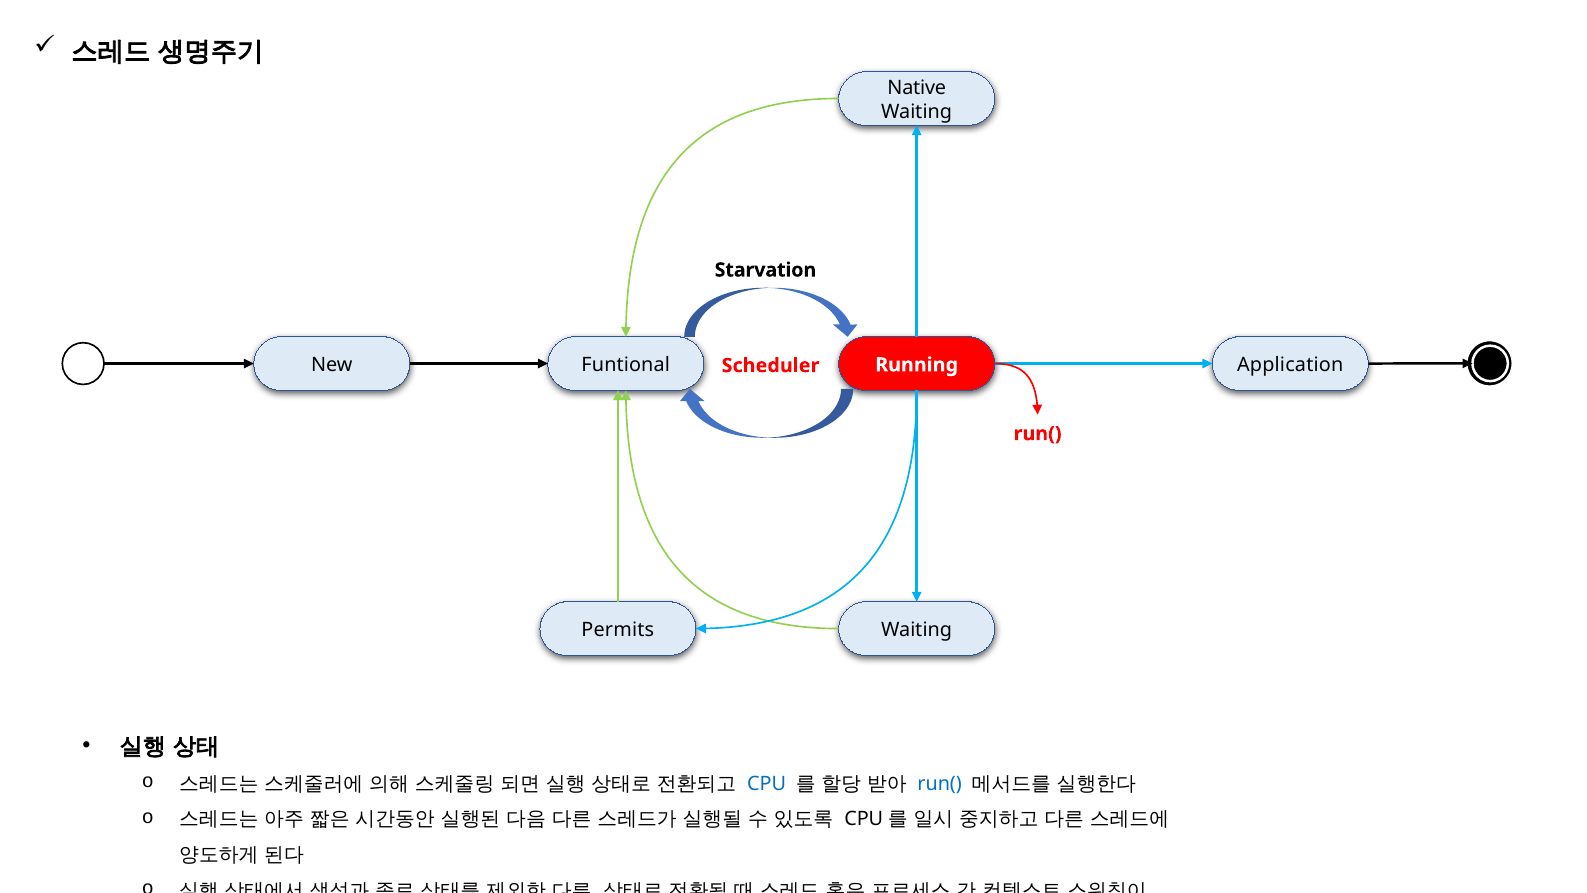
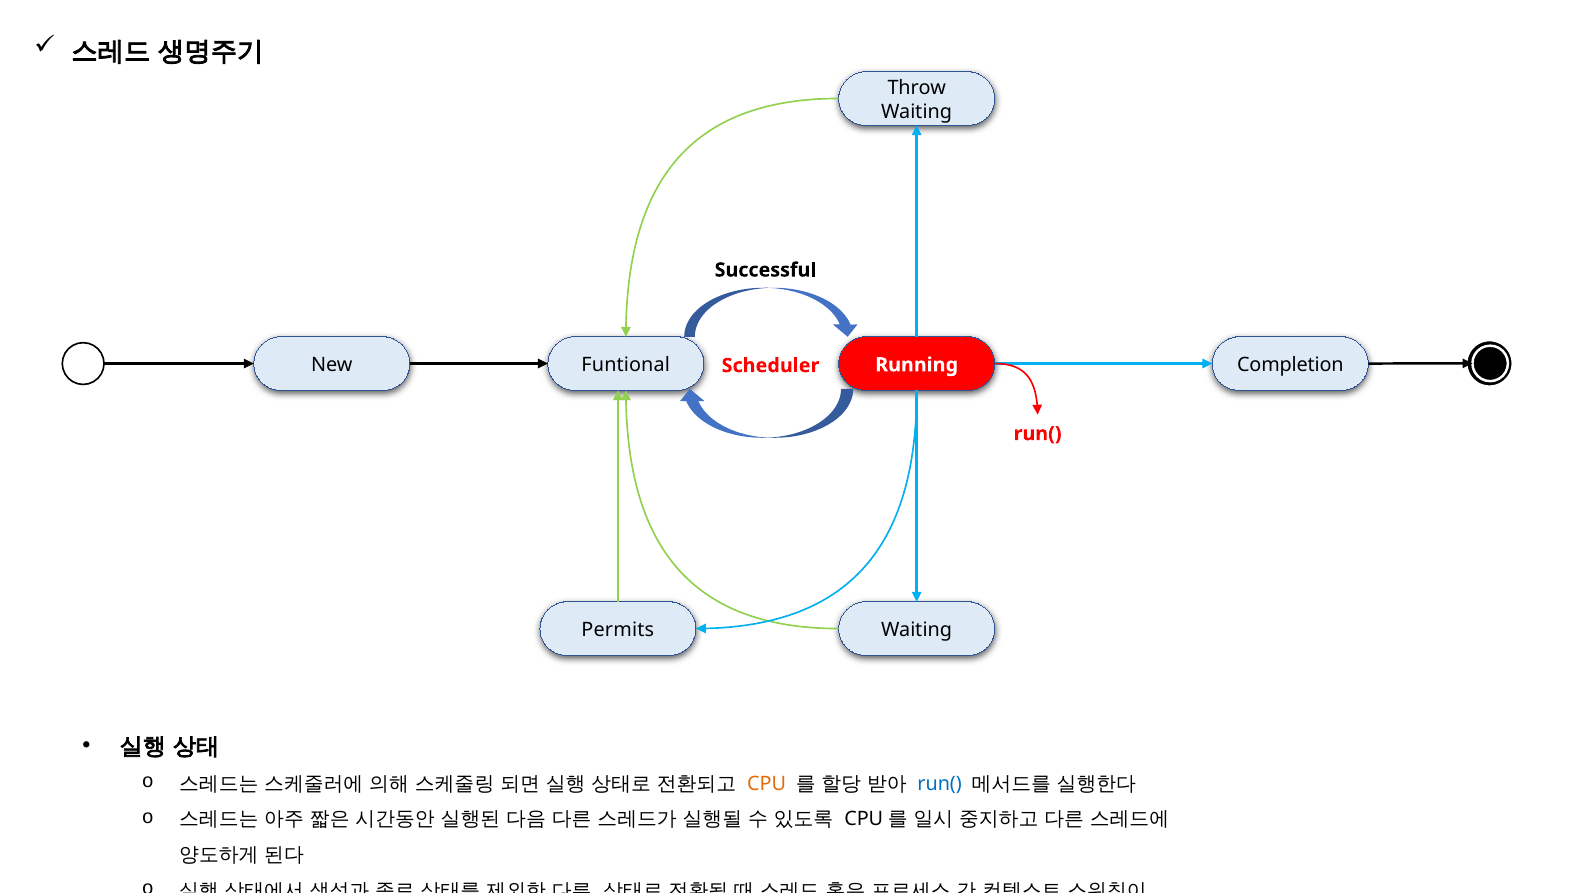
Native: Native -> Throw (917, 88)
Starvation: Starvation -> Successful (765, 270)
Application: Application -> Completion (1290, 365)
CPU colour: blue -> orange (767, 783)
